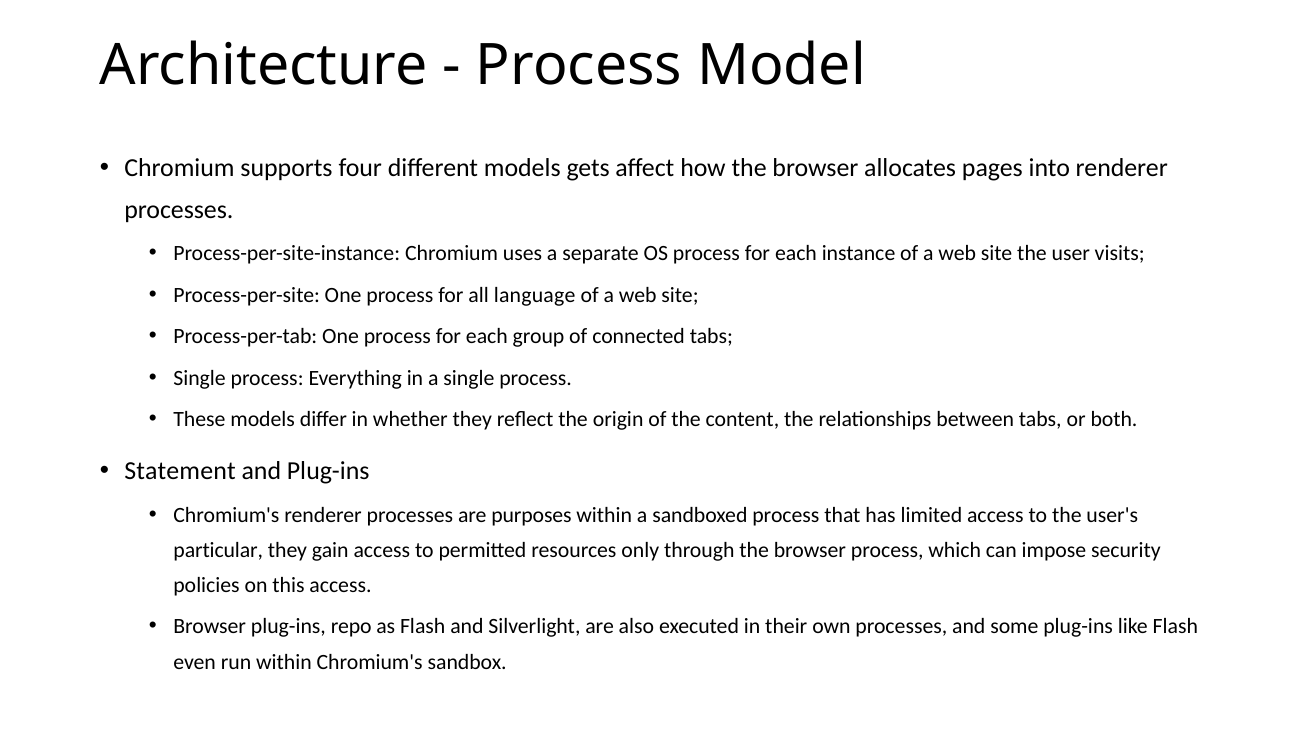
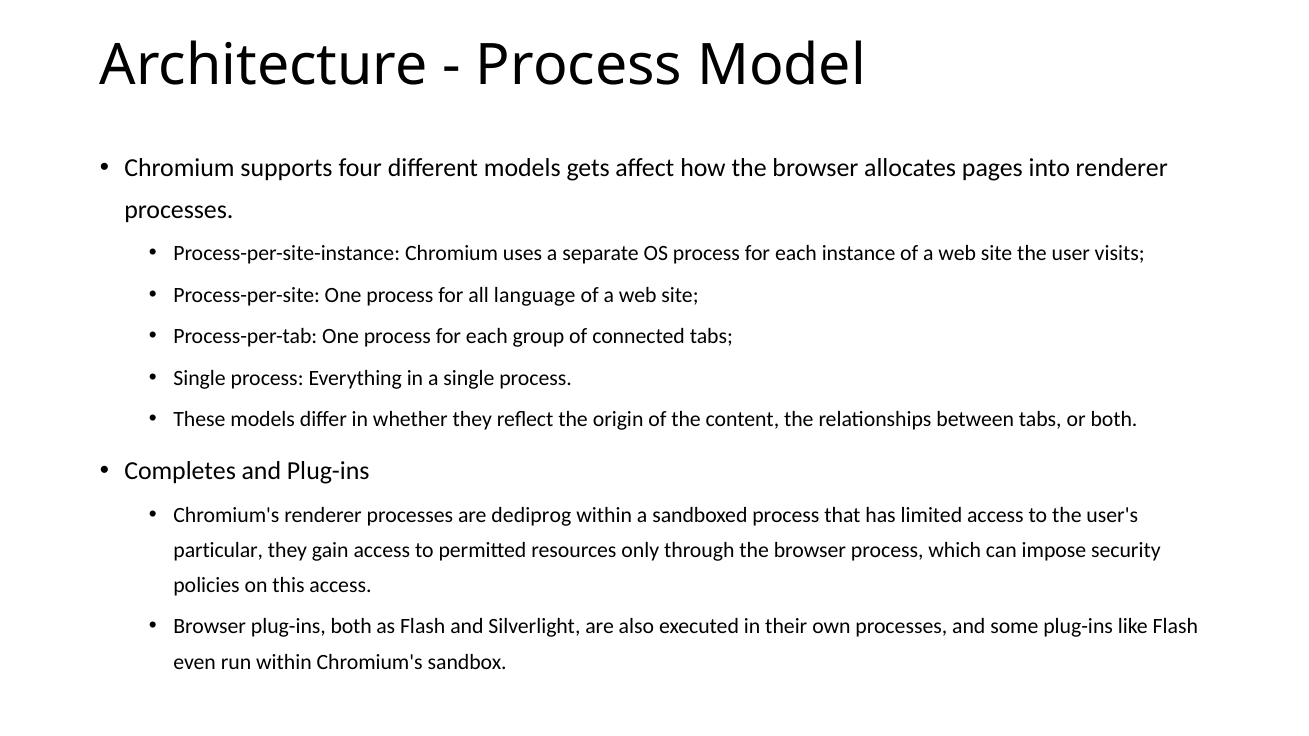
Statement: Statement -> Completes (180, 472)
purposes: purposes -> dediprog (531, 515)
plug-ins repo: repo -> both (351, 627)
